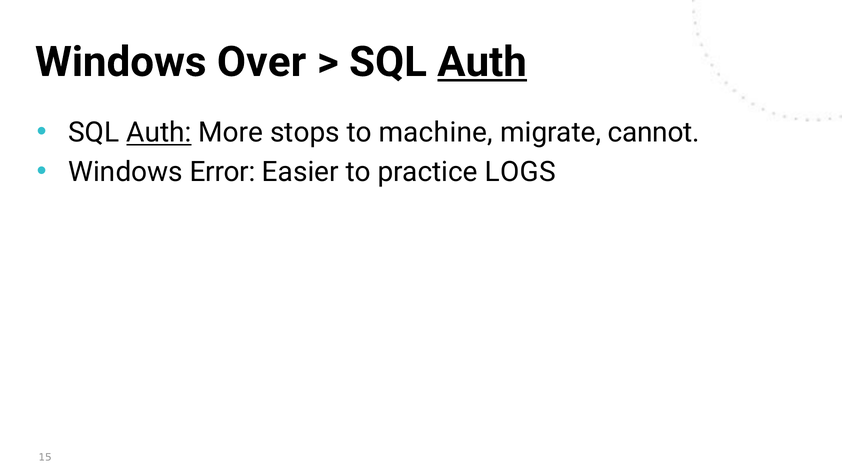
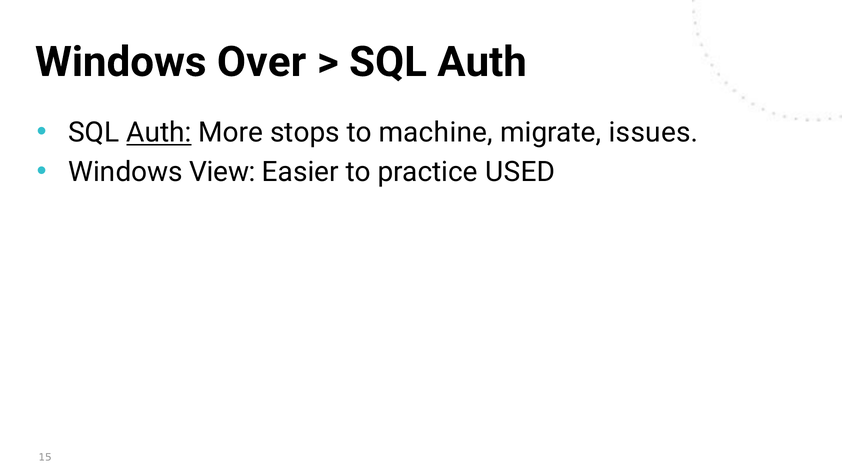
Auth underline: present -> none (482, 62)
cannot: cannot -> issues (654, 132)
Error: Error -> View (223, 172)
LOGS: LOGS -> USED (520, 172)
